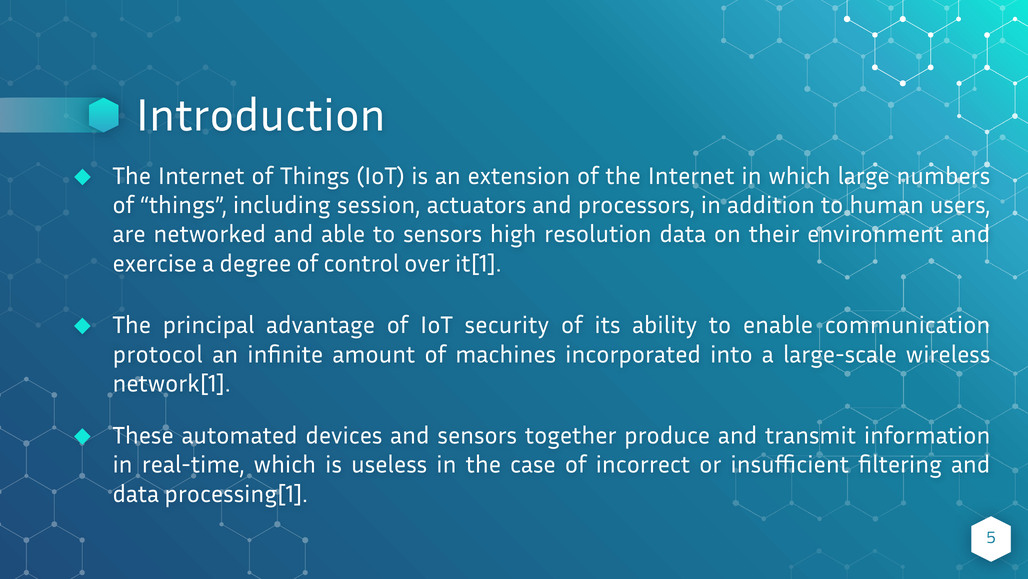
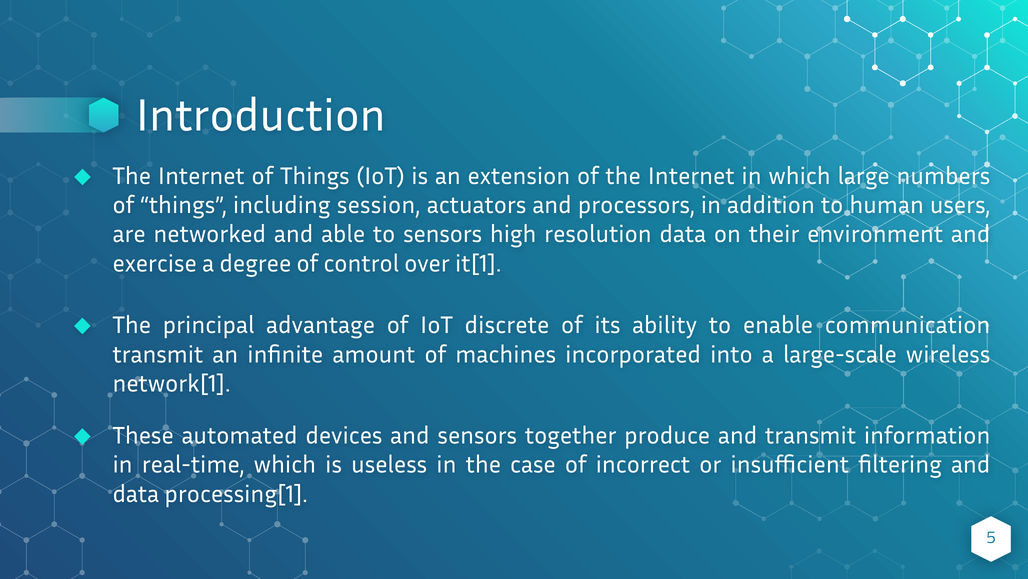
security: security -> discrete (507, 325)
protocol: protocol -> transmit (158, 354)
